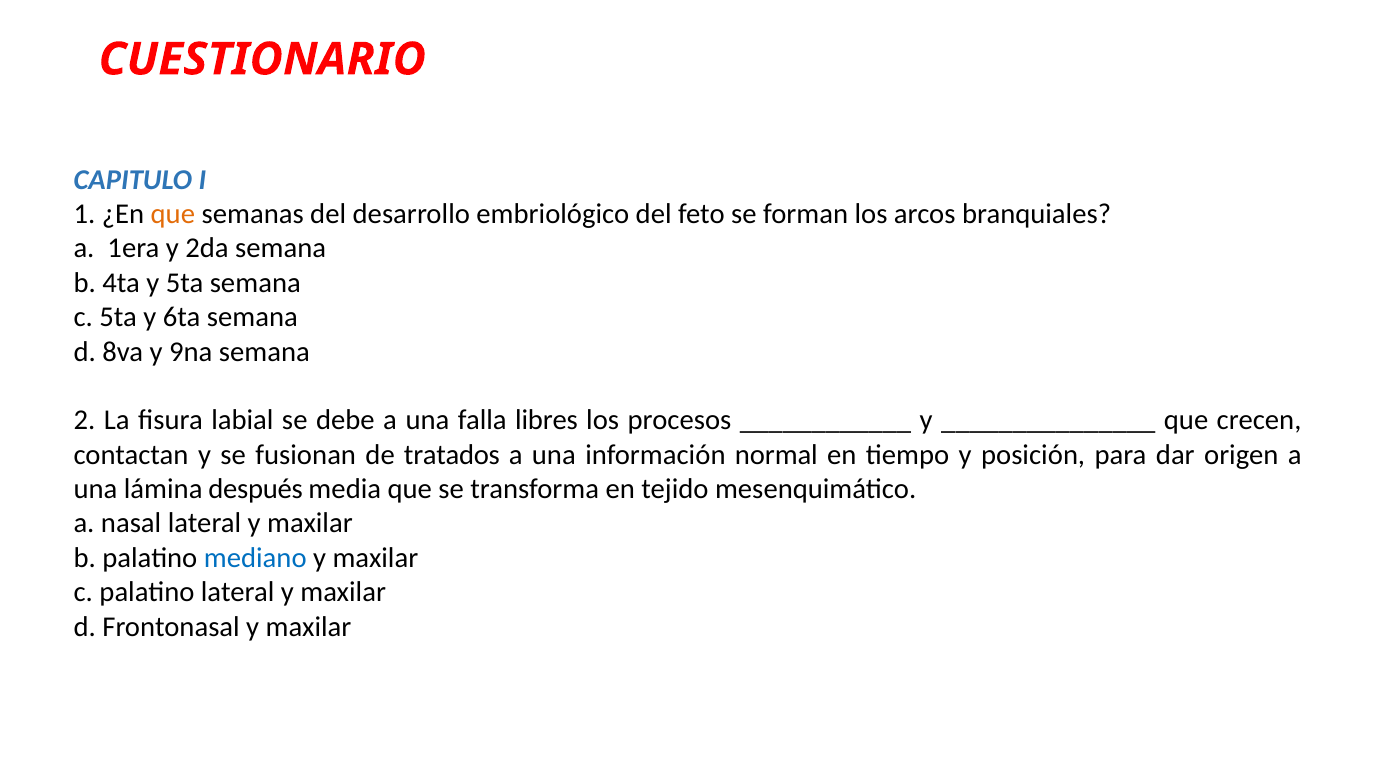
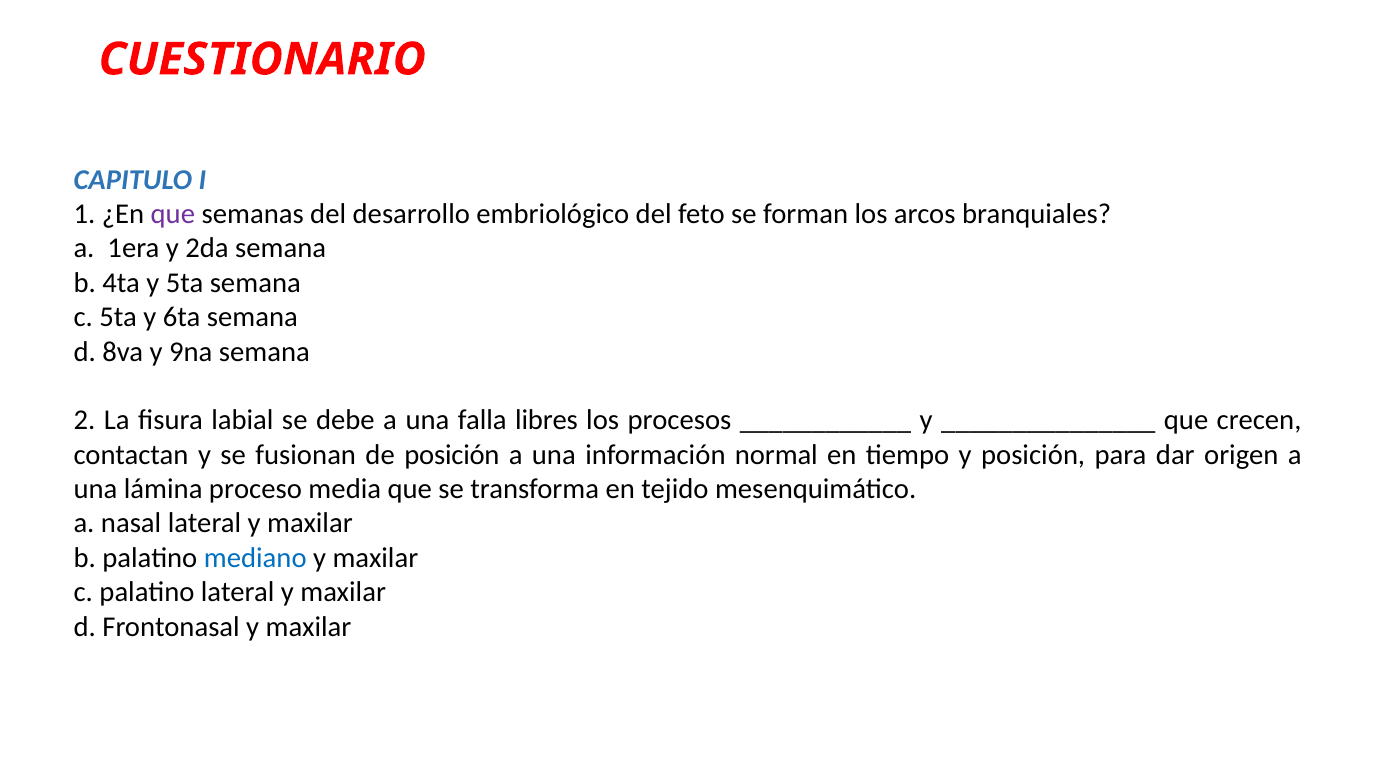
que colour: orange -> purple (173, 214)
de tratados: tratados -> posición (452, 455)
después: después -> proceso (255, 489)
